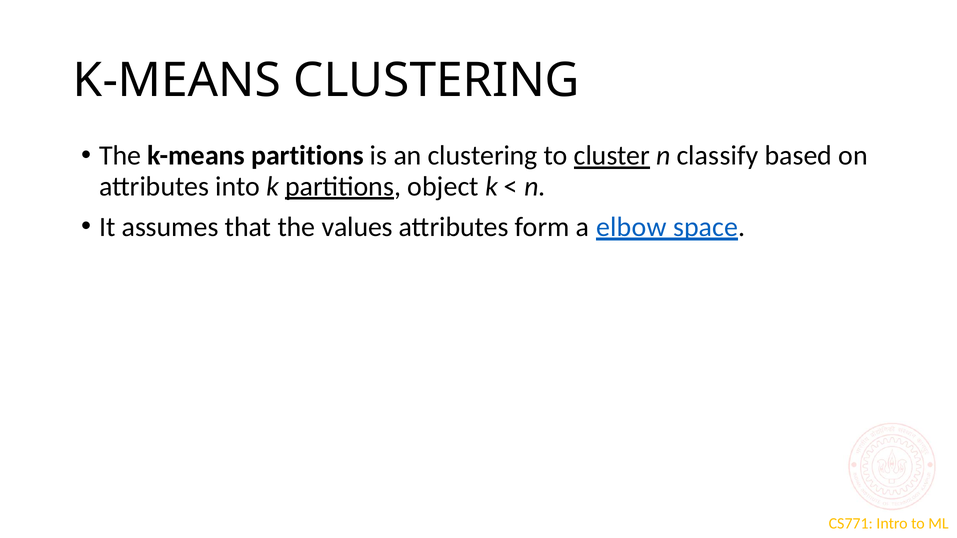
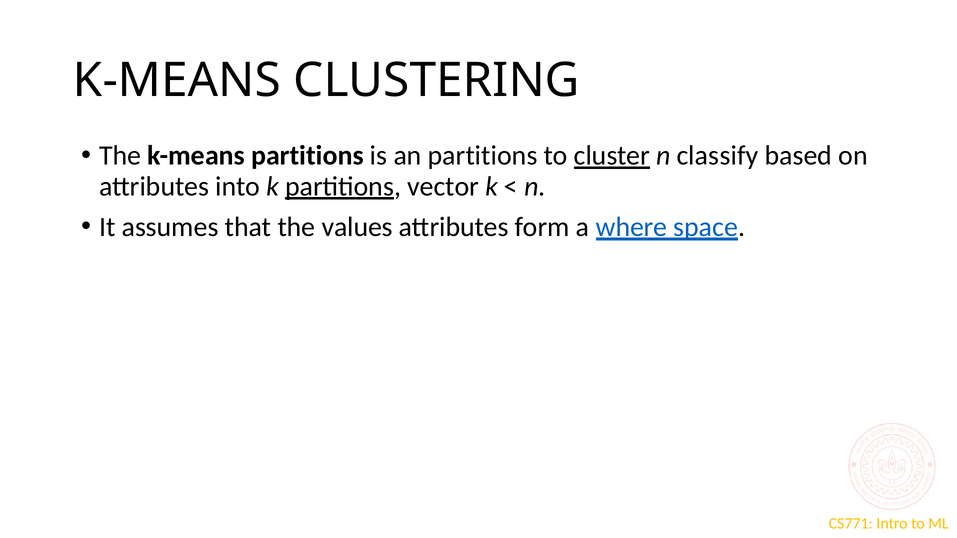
an clustering: clustering -> partitions (483, 156)
object: object -> vector (443, 186)
elbow: elbow -> where (632, 227)
